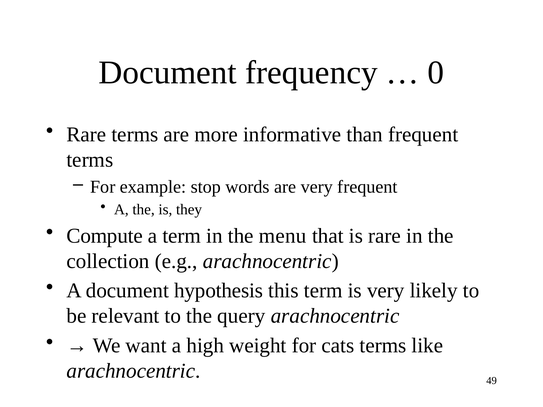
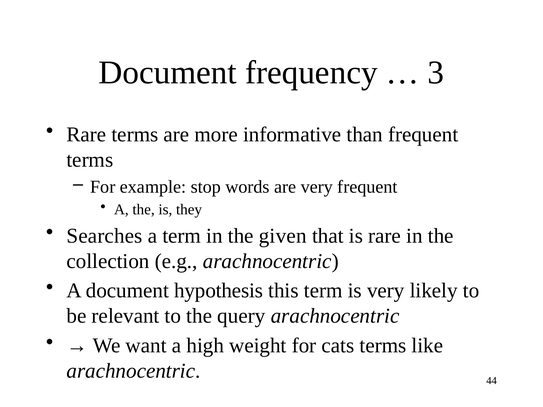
0: 0 -> 3 (436, 72)
Compute: Compute -> Searches (104, 236)
menu: menu -> given (283, 236)
49: 49 -> 44 (492, 381)
